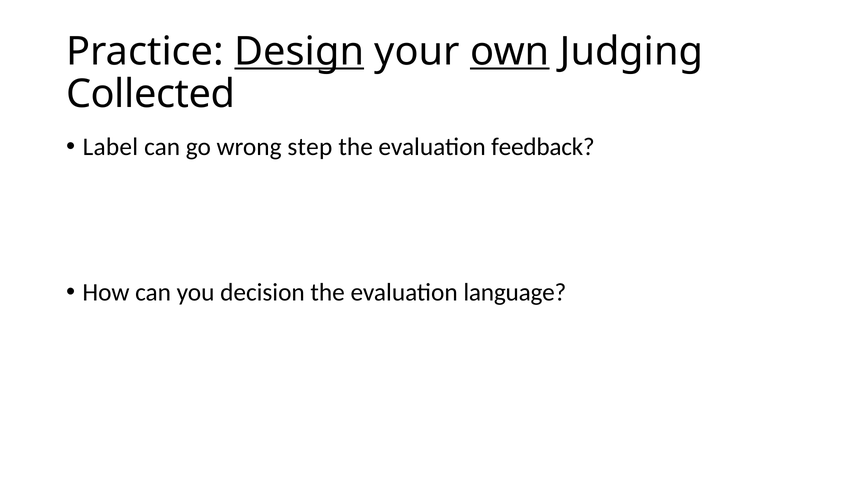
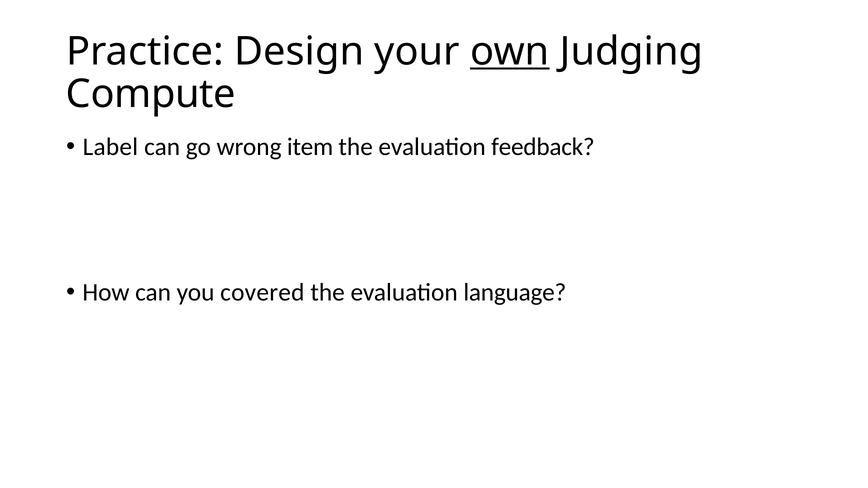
Design underline: present -> none (299, 51)
Collected: Collected -> Compute (151, 94)
step: step -> item (310, 147)
decision: decision -> covered (262, 292)
